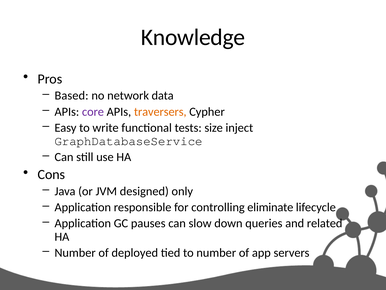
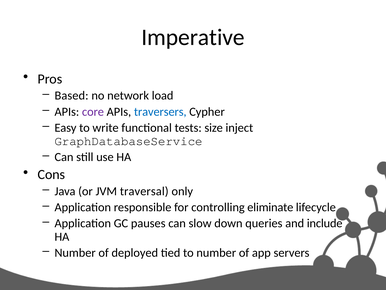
Knowledge: Knowledge -> Imperative (193, 37)
data: data -> load (163, 95)
traversers colour: orange -> blue (160, 112)
designed: designed -> traversal (144, 191)
related: related -> include (325, 223)
